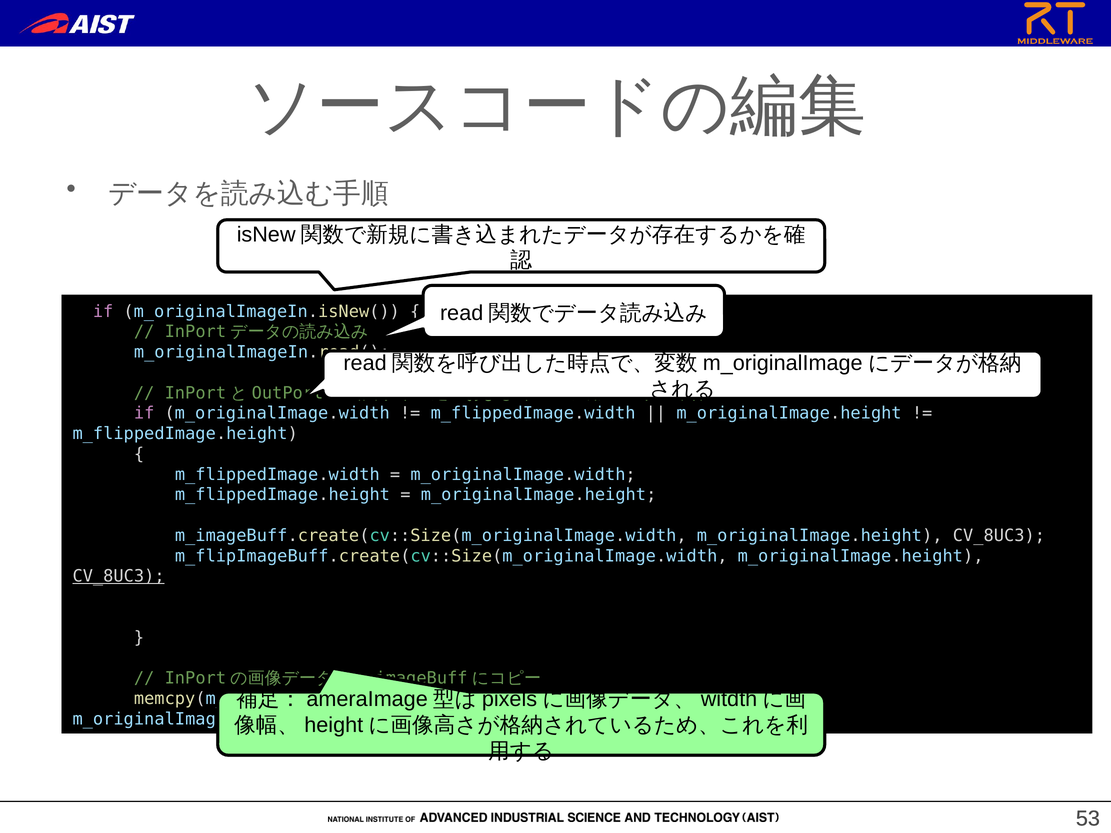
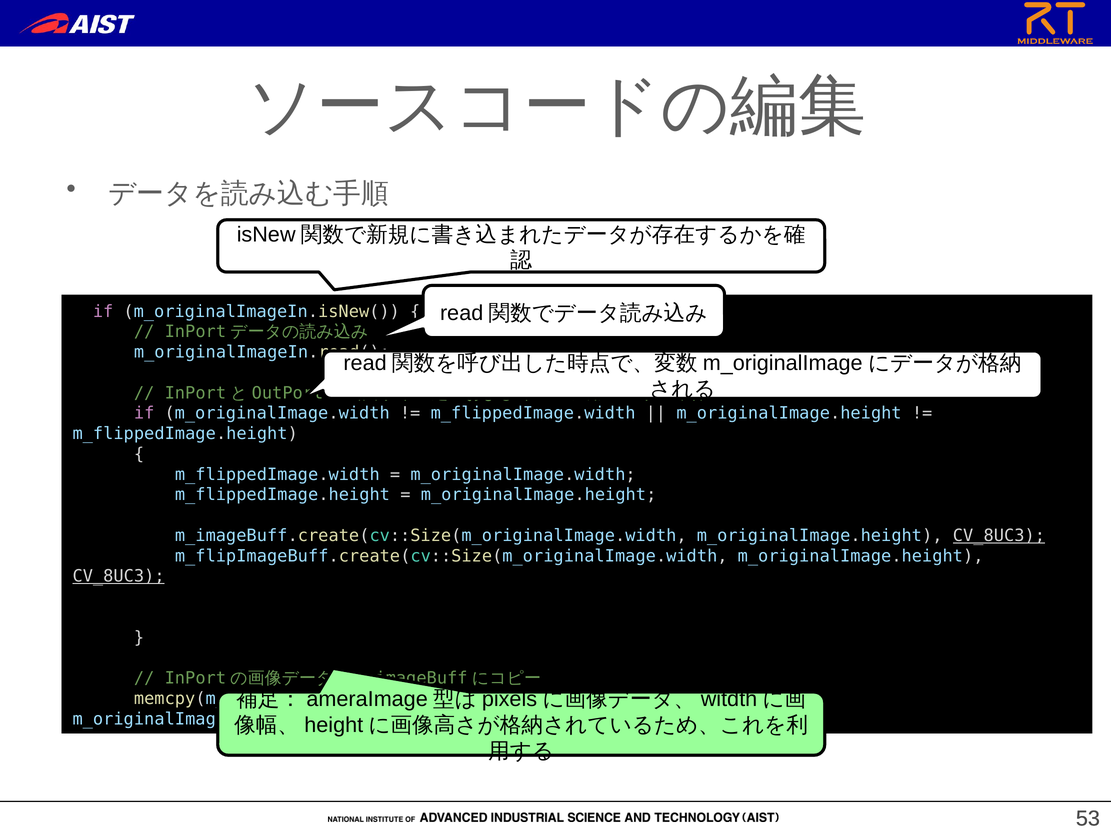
CV_8UC3 underline: none -> present (999, 536)
